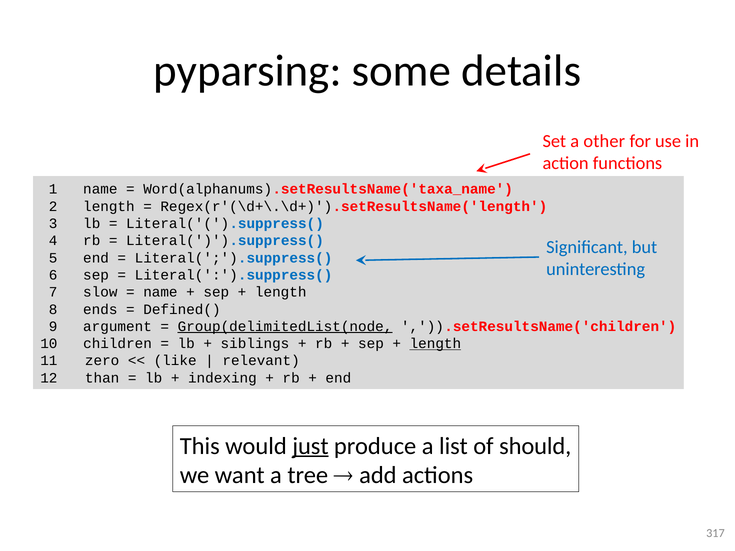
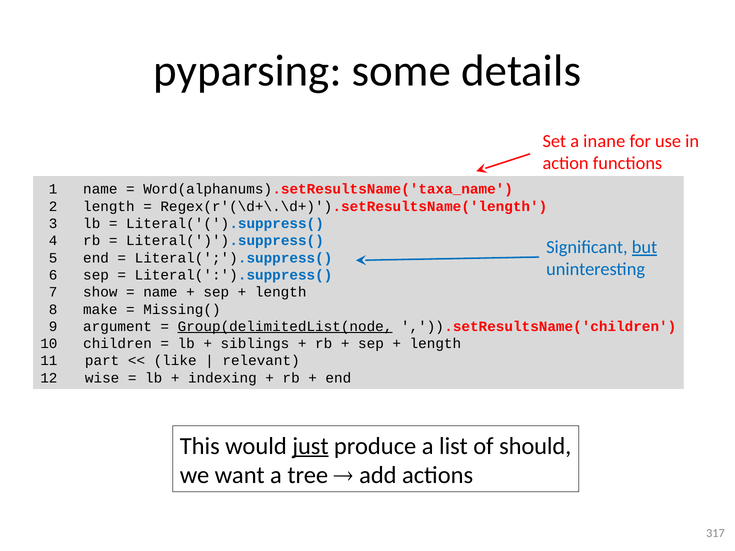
other: other -> inane (604, 141)
but underline: none -> present (644, 247)
slow: slow -> show (100, 292)
ends: ends -> make (100, 309)
Defined(: Defined( -> Missing( (182, 309)
length underline: present -> none (435, 344)
zero: zero -> part (102, 361)
than: than -> wise (102, 378)
